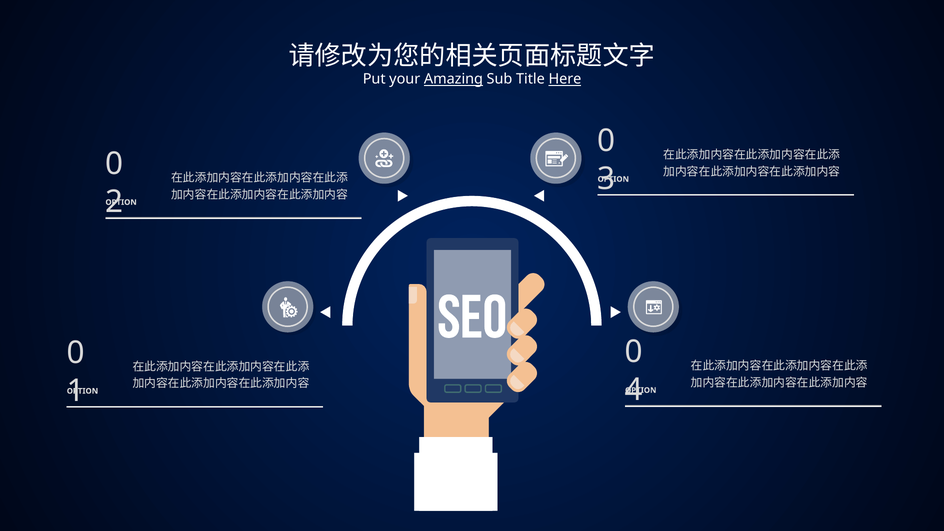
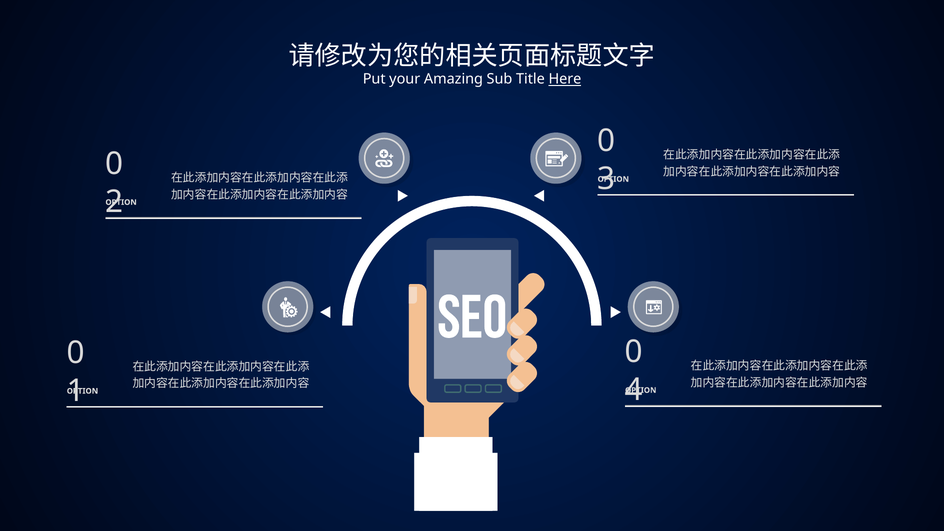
Amazing underline: present -> none (453, 79)
